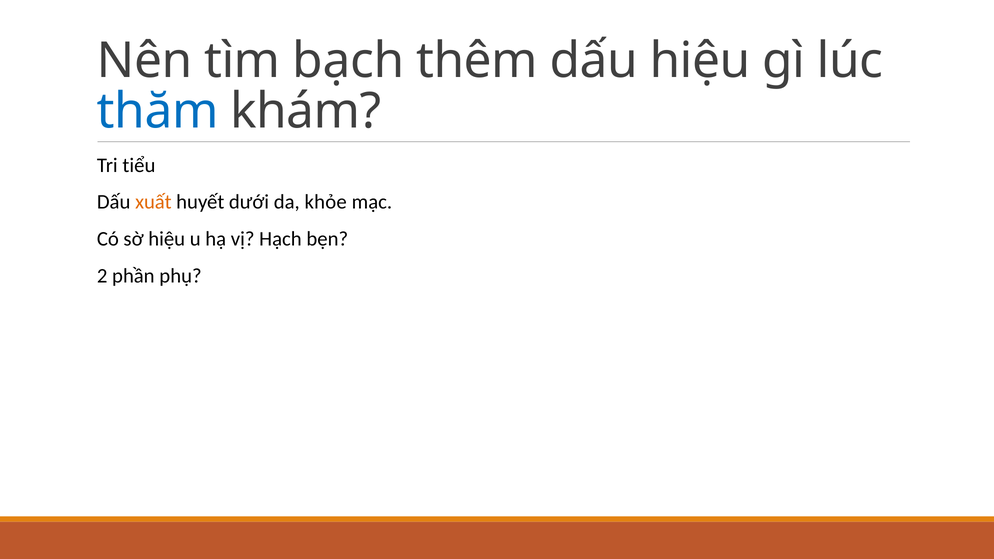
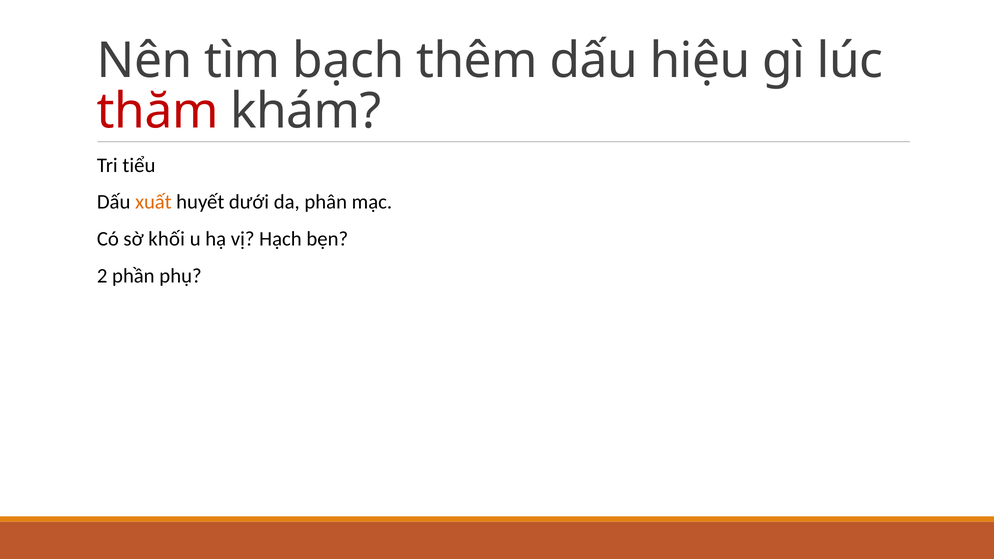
thăm colour: blue -> red (158, 111)
khỏe: khỏe -> phân (326, 202)
sờ hiệu: hiệu -> khối (167, 239)
